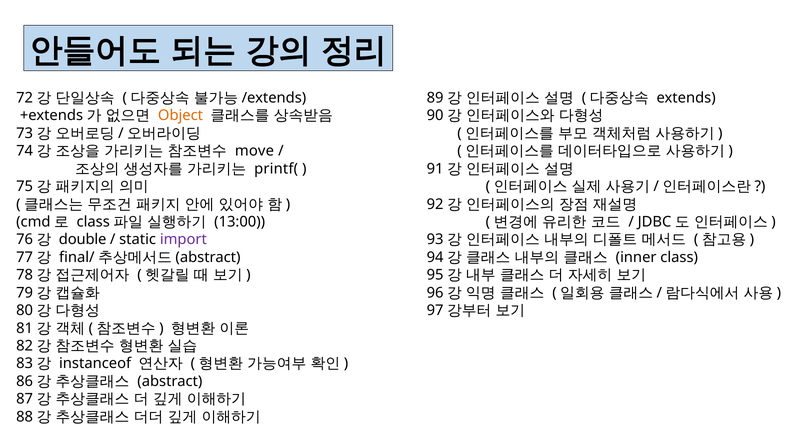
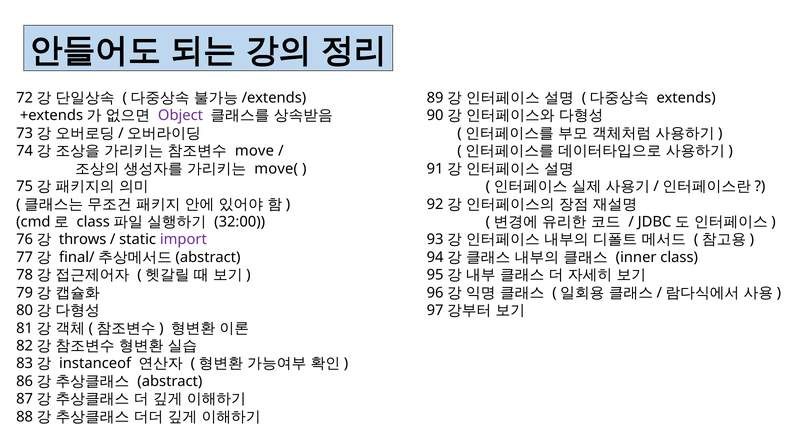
Object colour: orange -> purple (181, 115)
printf(: printf( -> move( (276, 169)
13:00: 13:00 -> 32:00 (240, 222)
double: double -> throws (83, 239)
